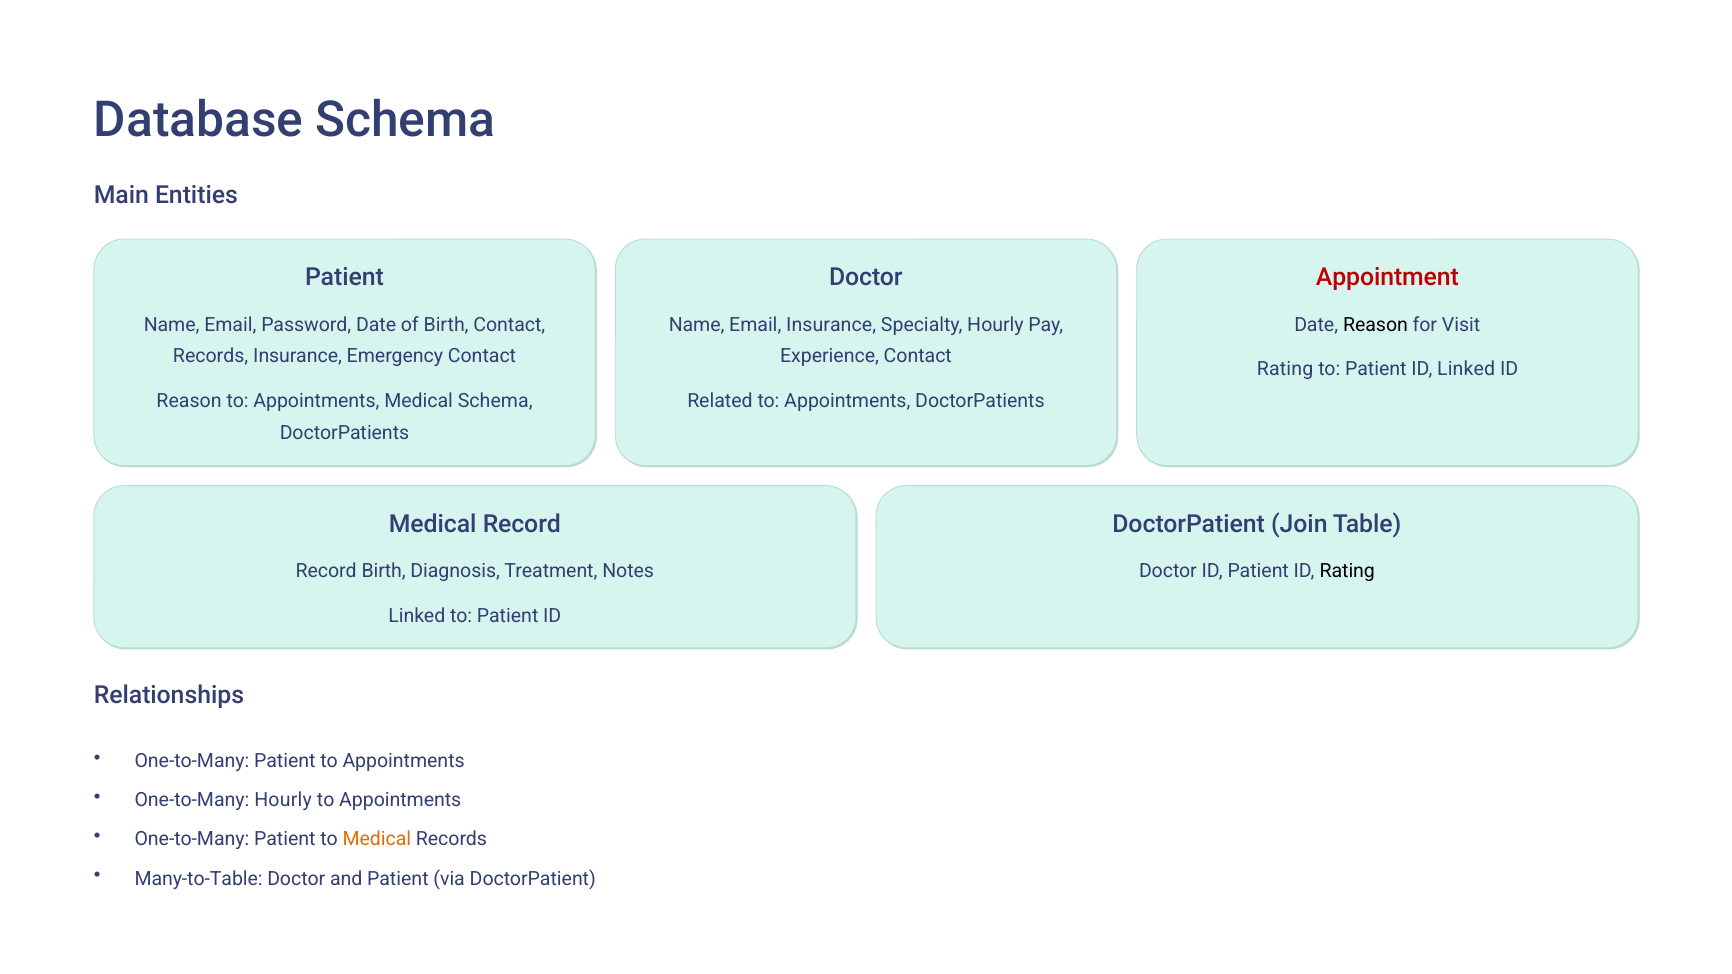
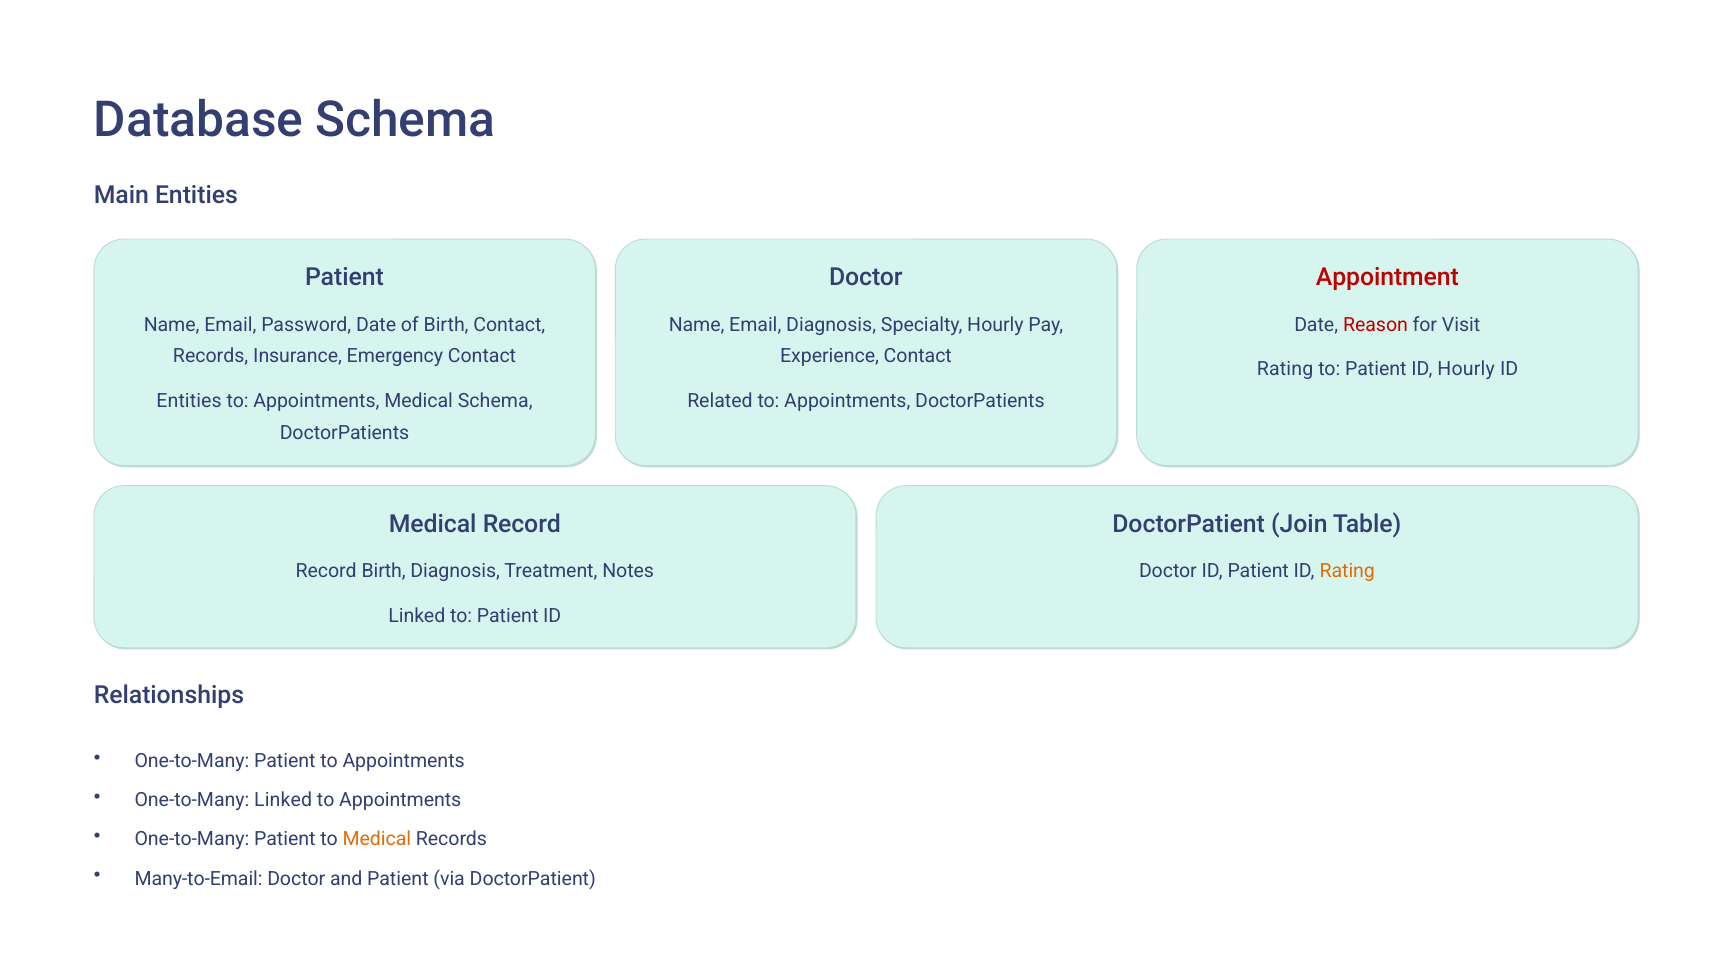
Email Insurance: Insurance -> Diagnosis (831, 325)
Reason colour: black -> red (1375, 325)
ID Linked: Linked -> Hourly (1466, 369)
Reason: Reason -> Entities (189, 401)
Rating colour: black -> orange (1347, 572)
One-to-Many Hourly: Hourly -> Linked (283, 800)
Many-to-Table: Many-to-Table -> Many-to-Email (199, 879)
